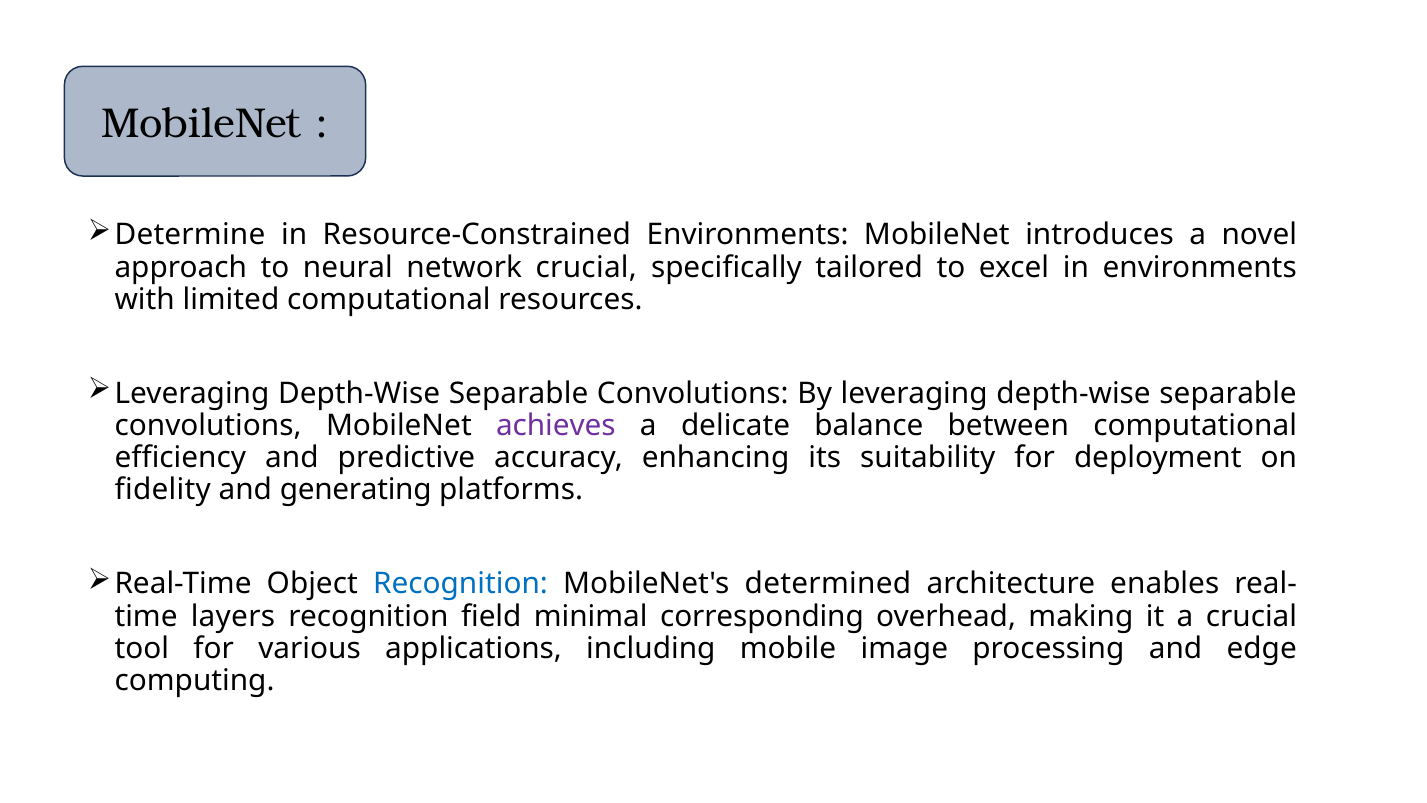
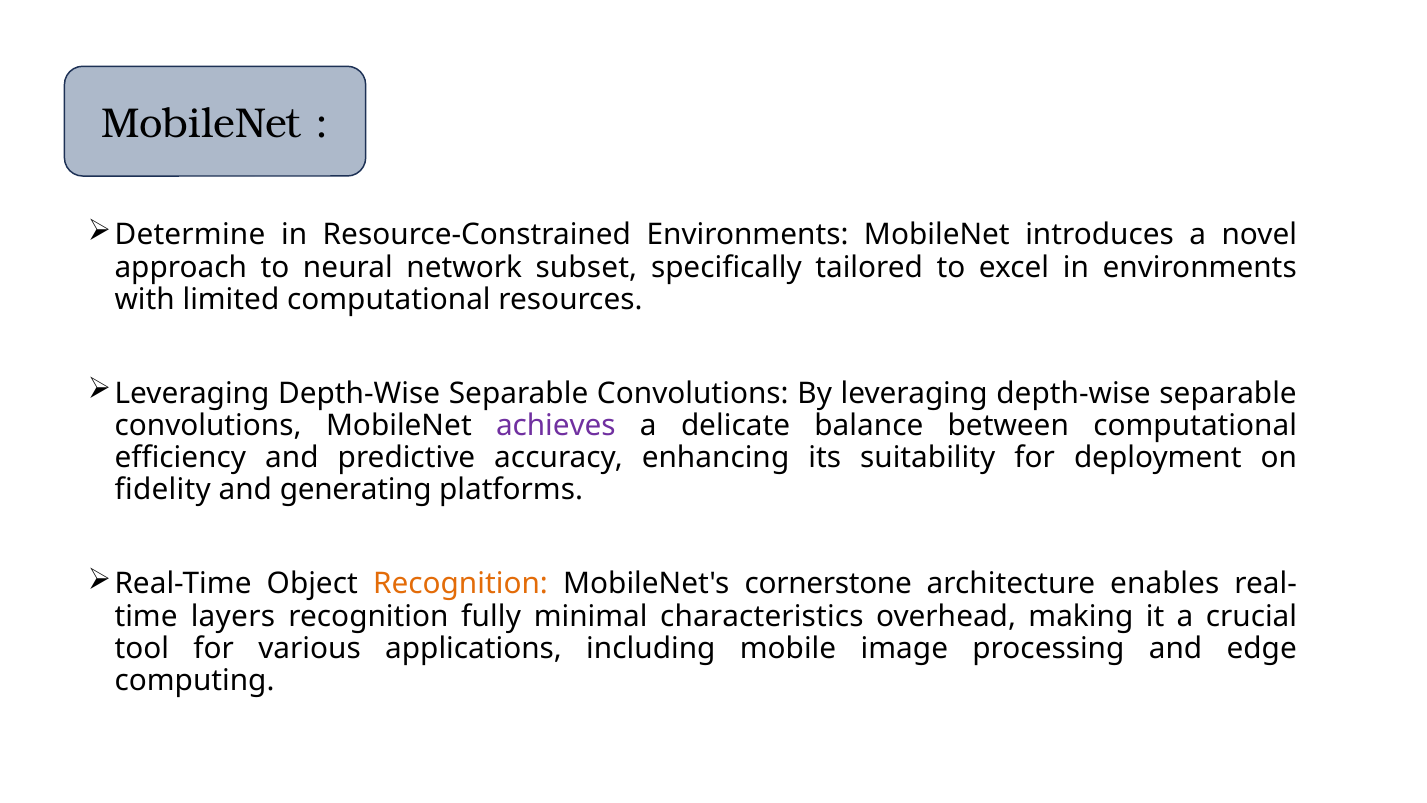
network crucial: crucial -> subset (586, 267)
Recognition colour: blue -> orange (460, 584)
determined: determined -> cornerstone (828, 584)
field: field -> fully (491, 616)
corresponding: corresponding -> characteristics (762, 616)
